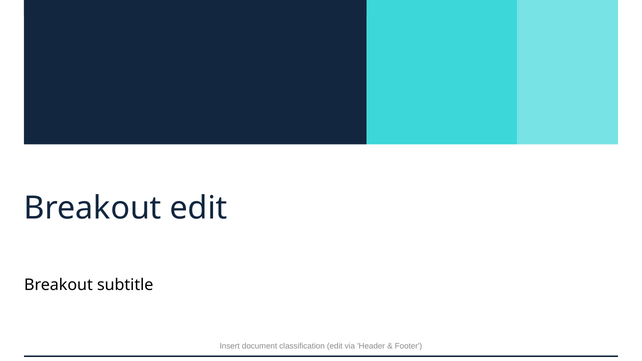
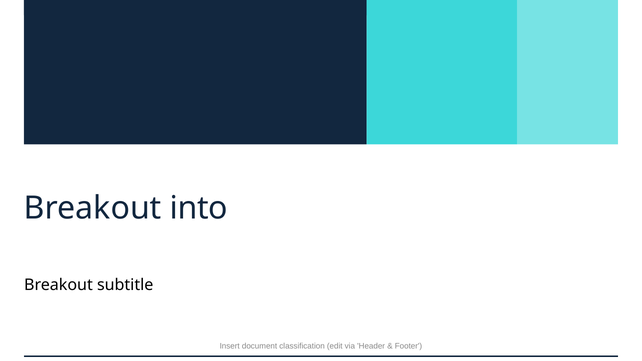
Breakout edit: edit -> into (199, 208)
